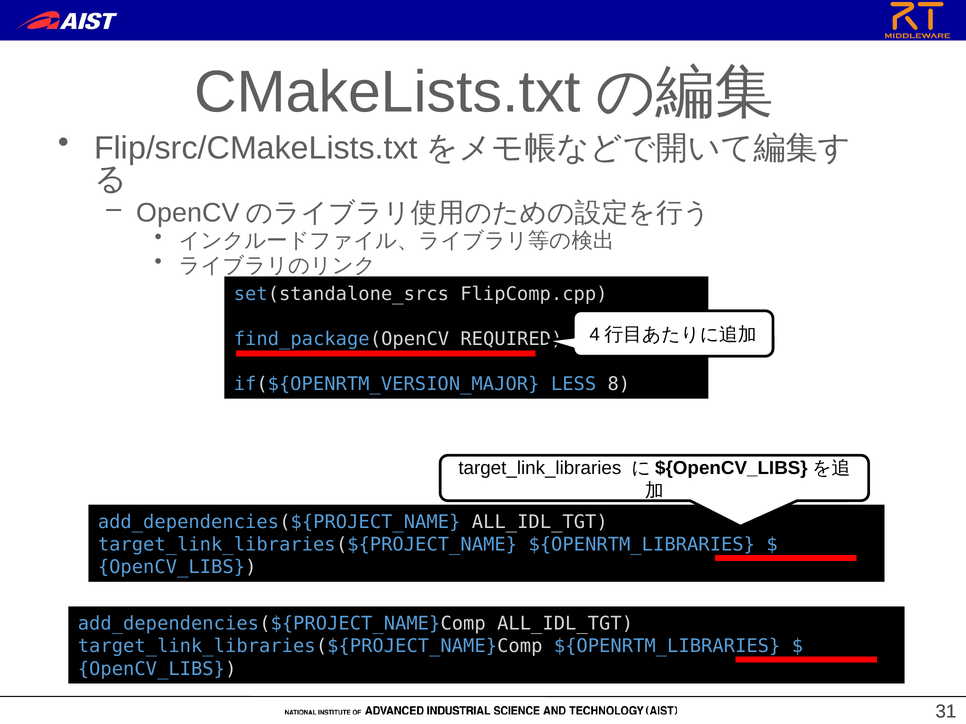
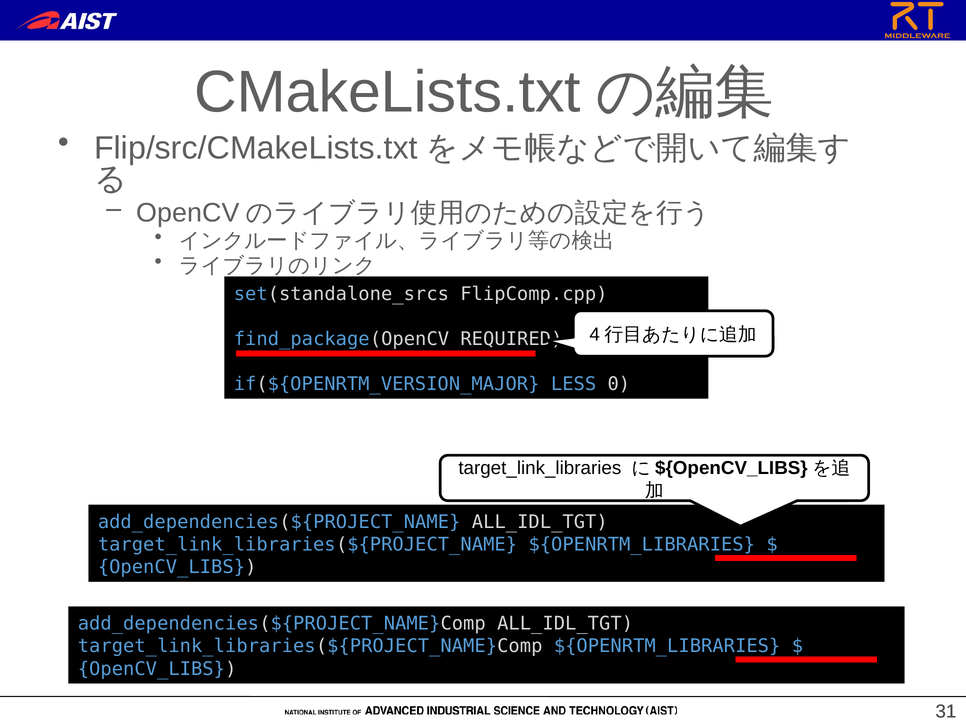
8: 8 -> 0 (619, 384)
